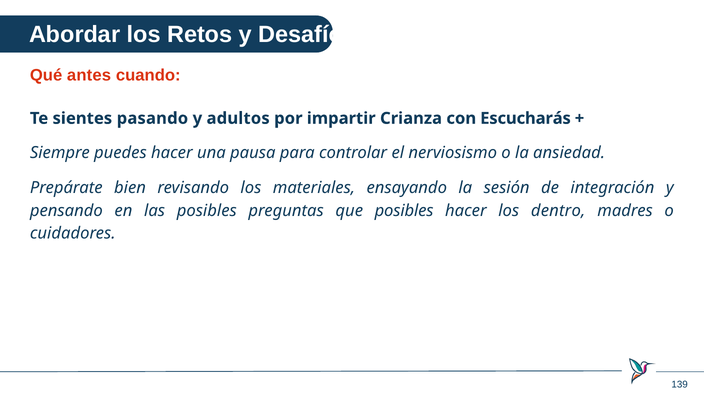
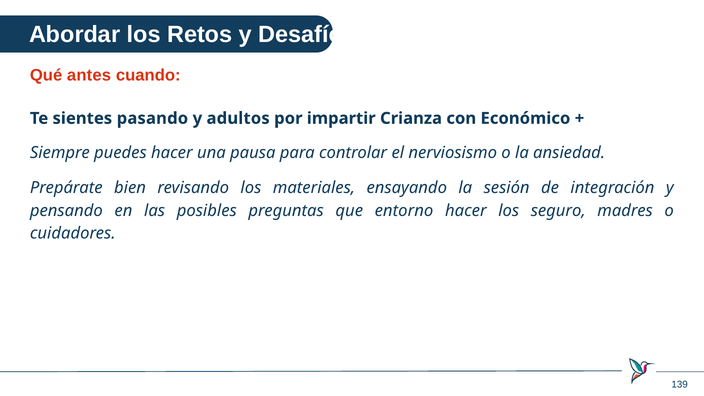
Escucharás: Escucharás -> Económico (525, 118)
que posibles: posibles -> entorno (404, 211)
dentro: dentro -> seguro (558, 211)
